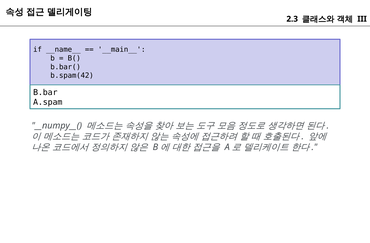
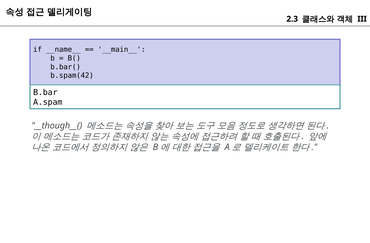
__numpy__(: __numpy__( -> __though__( (57, 126)
